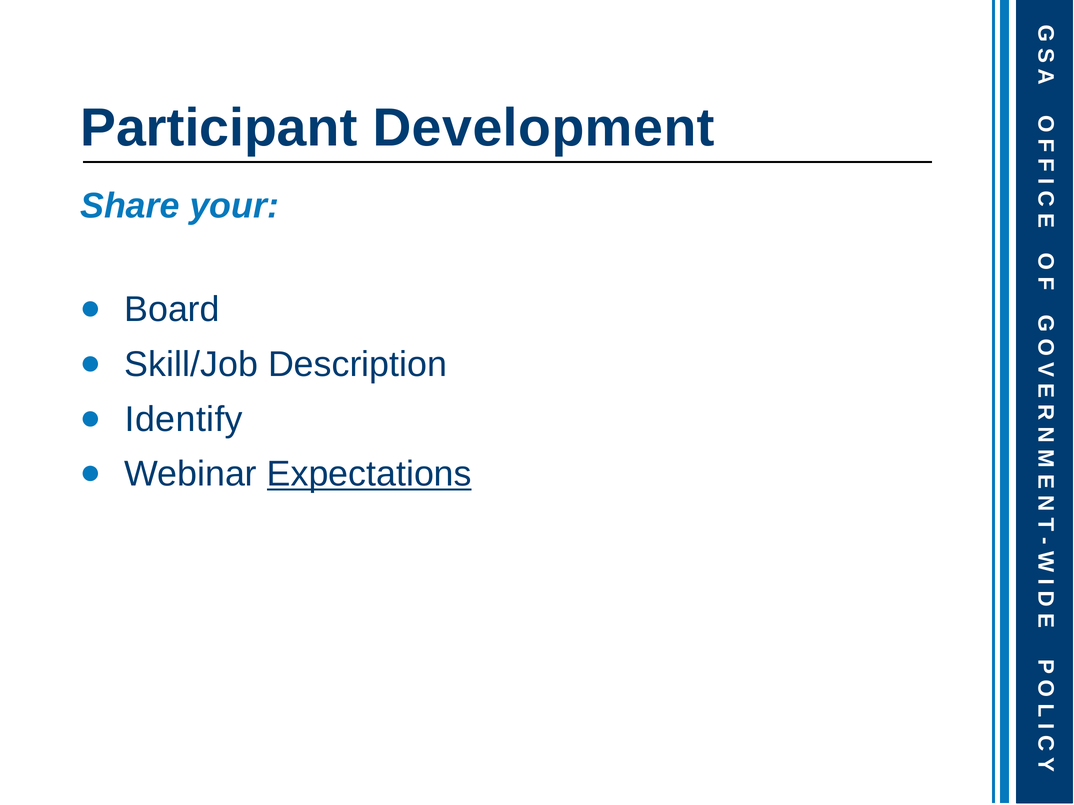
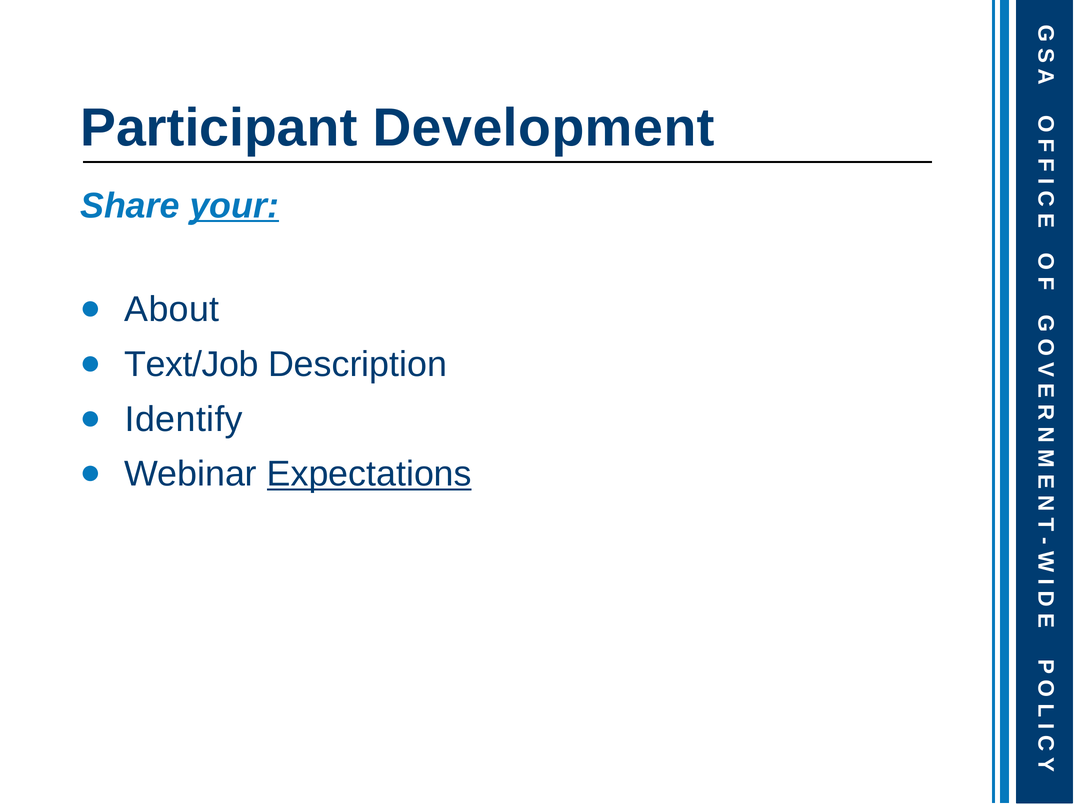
your underline: none -> present (234, 206)
Board: Board -> About (172, 310)
Skill/Job: Skill/Job -> Text/Job (191, 365)
